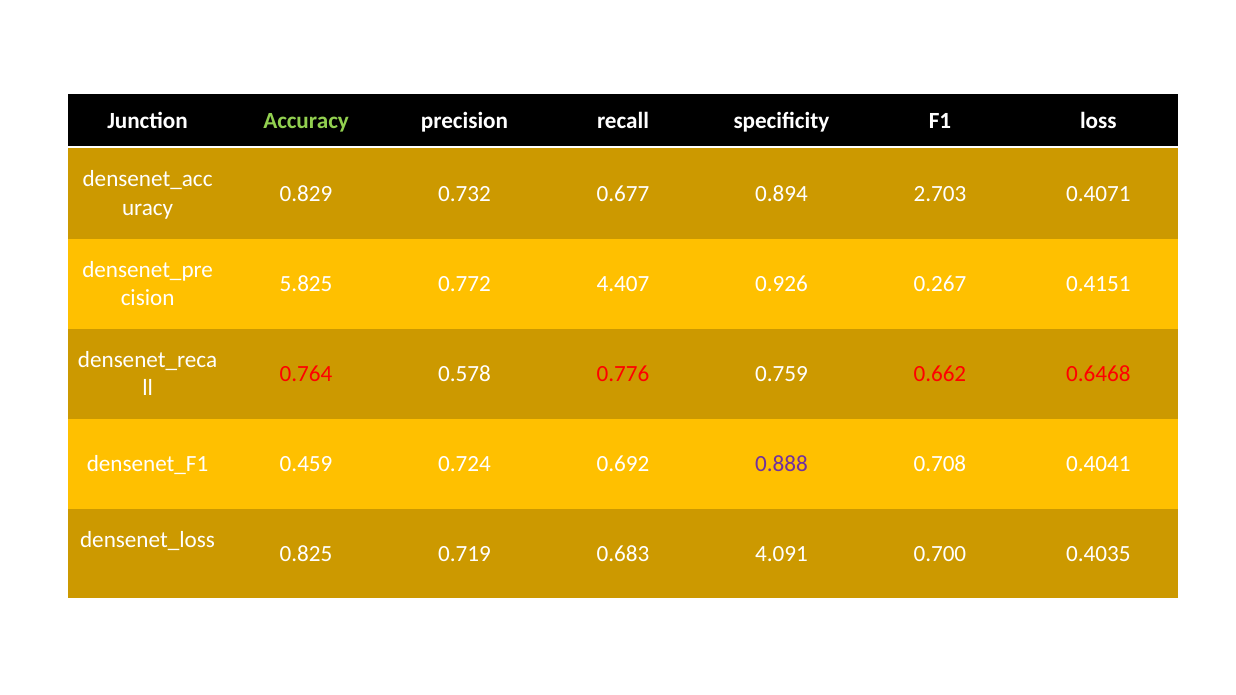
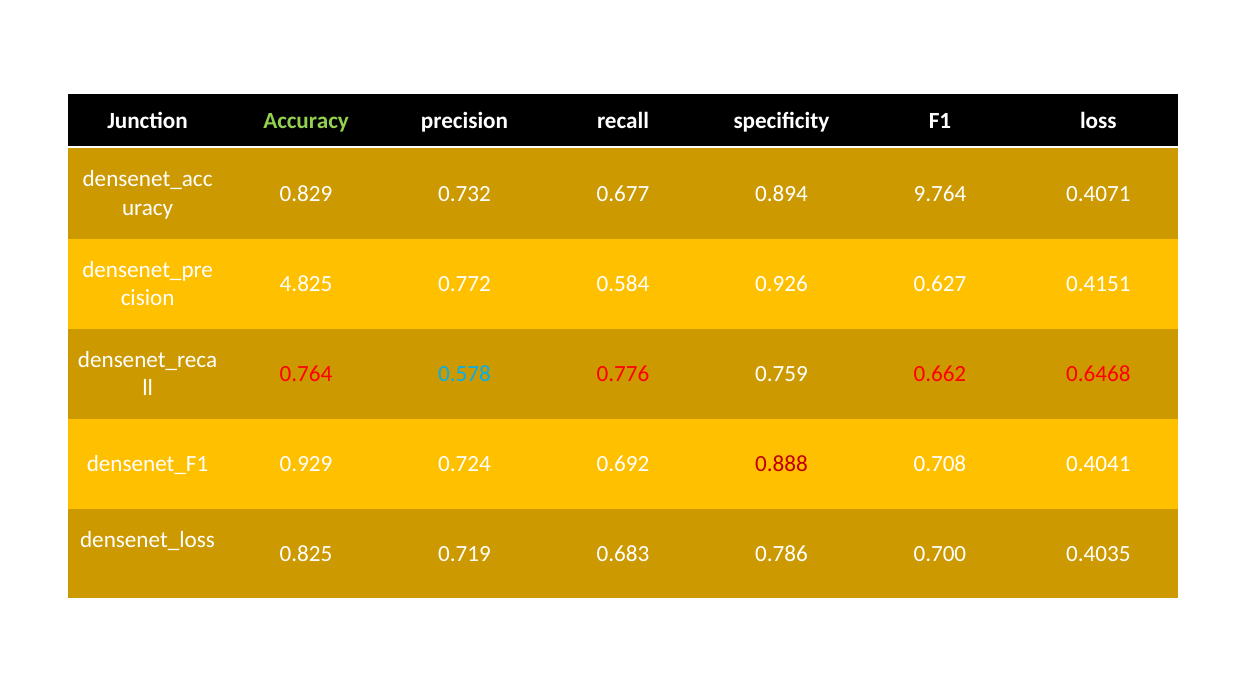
2.703: 2.703 -> 9.764 (940, 193)
5.825: 5.825 -> 4.825 (306, 284)
4.407: 4.407 -> 0.584 (623, 284)
0.267: 0.267 -> 0.627 (940, 284)
0.578 colour: white -> light blue (465, 374)
0.459: 0.459 -> 0.929 (306, 464)
0.888 colour: purple -> red (781, 464)
4.091: 4.091 -> 0.786 (781, 554)
